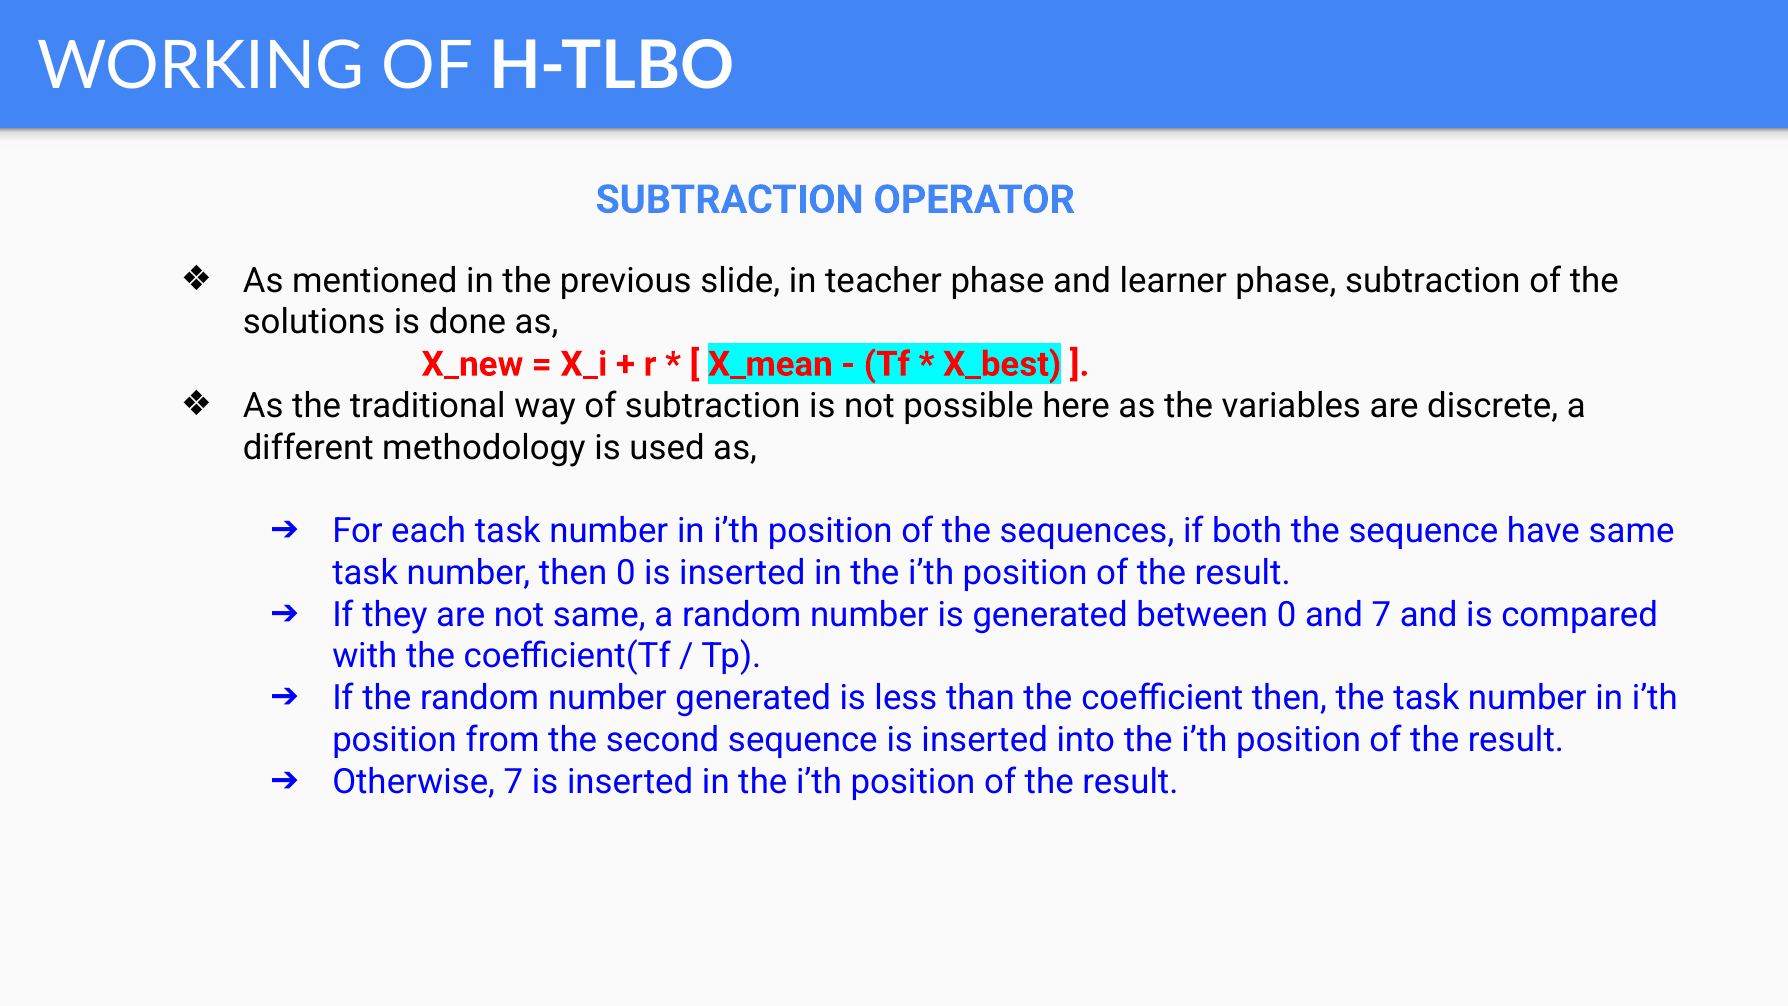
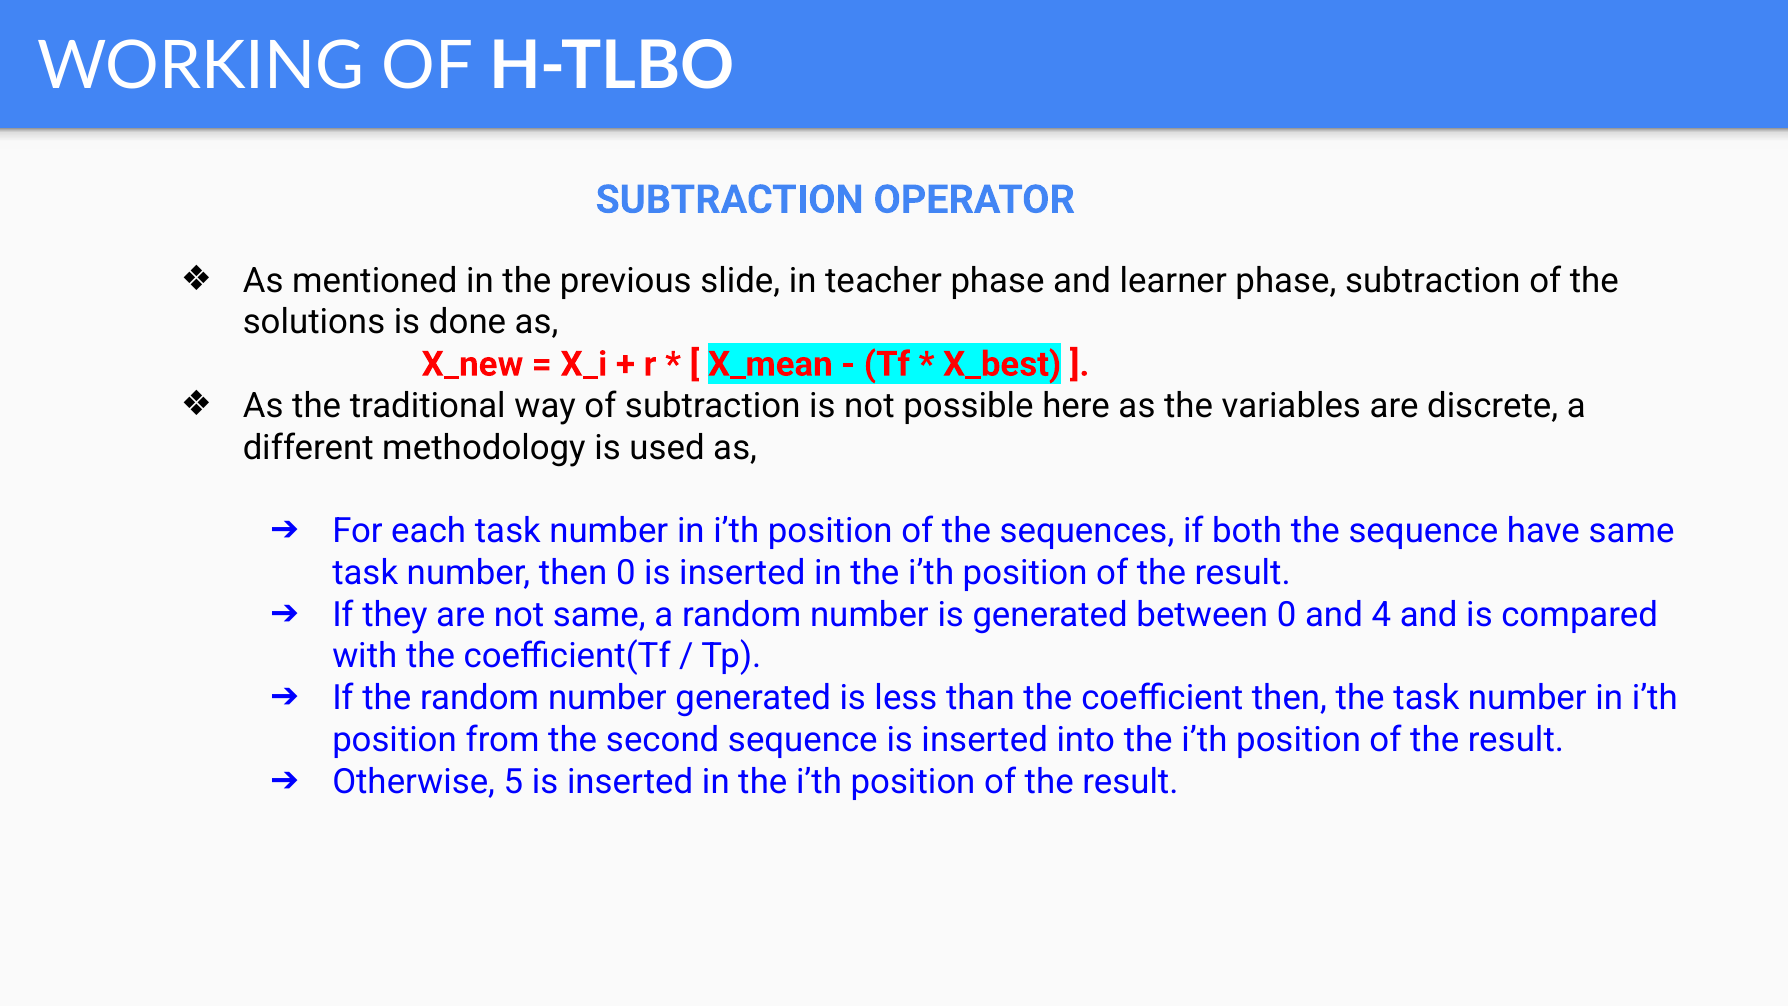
and 7: 7 -> 4 (1381, 615)
Otherwise 7: 7 -> 5 (513, 782)
